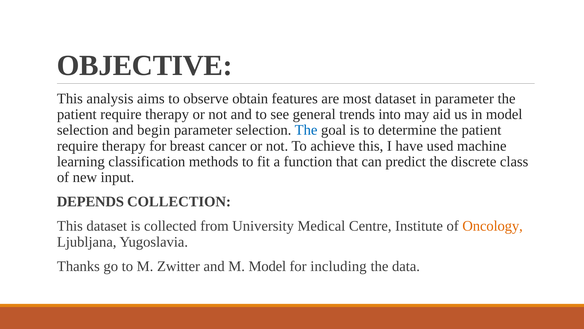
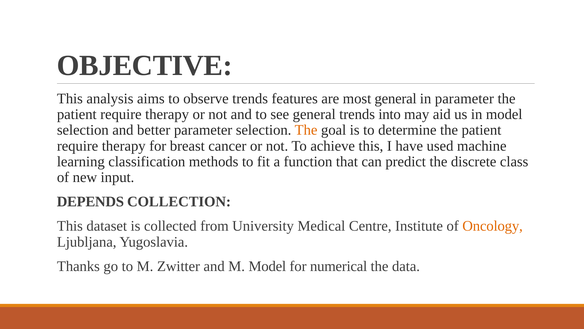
observe obtain: obtain -> trends (250, 98)
most dataset: dataset -> general (396, 98)
begin: begin -> better (154, 130)
The colour: blue -> orange (306, 130)
including: including -> numerical (339, 266)
